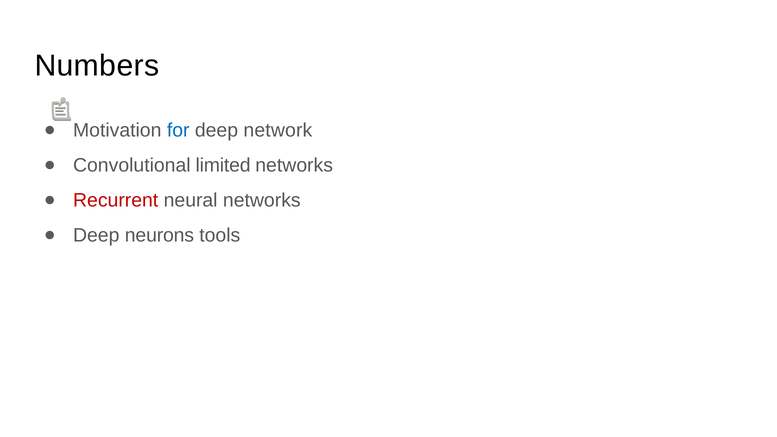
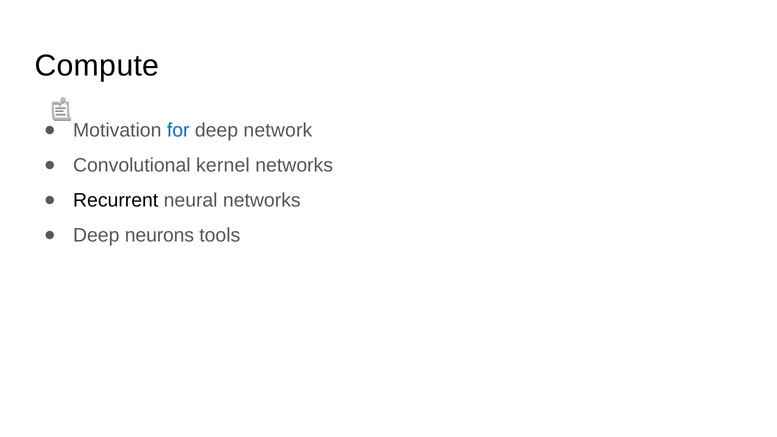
Numbers: Numbers -> Compute (97, 66)
limited: limited -> kernel (223, 165)
Recurrent colour: red -> black (116, 200)
